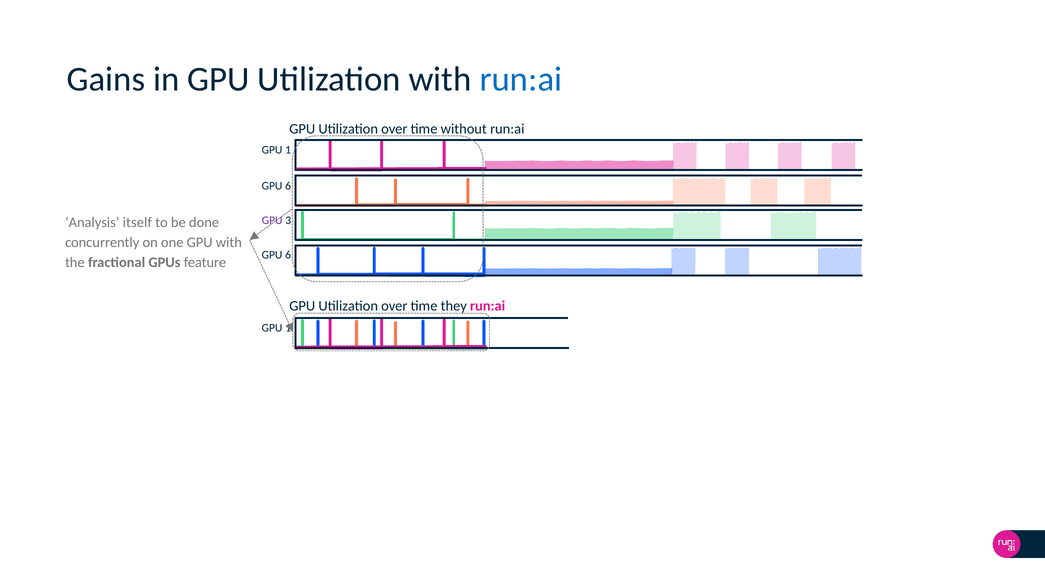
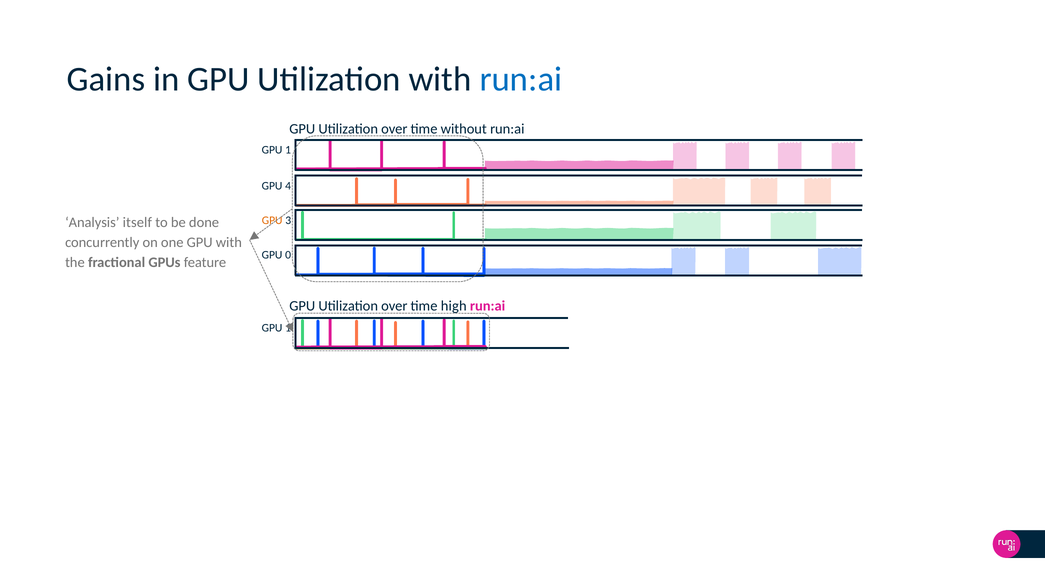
6: 6 -> 4 (288, 186)
GPU colour: purple -> orange (272, 221)
6: 6 -> 0 (288, 255)
they: they -> high (454, 306)
